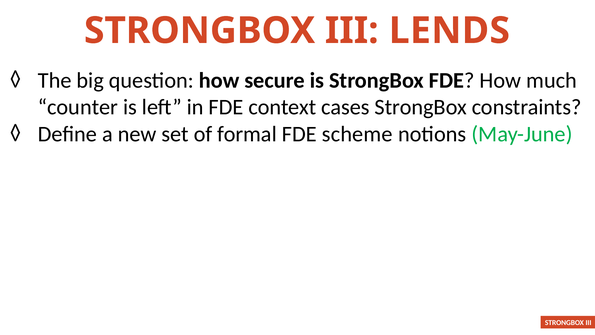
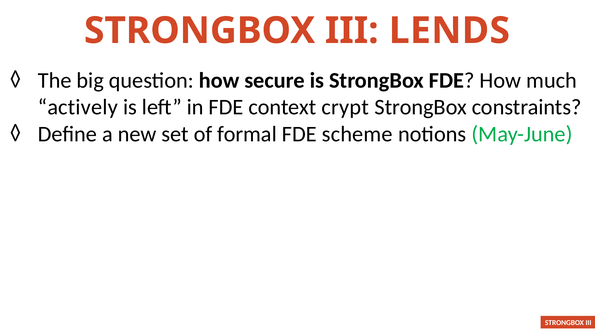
counter: counter -> actively (78, 107)
cases: cases -> crypt (345, 107)
